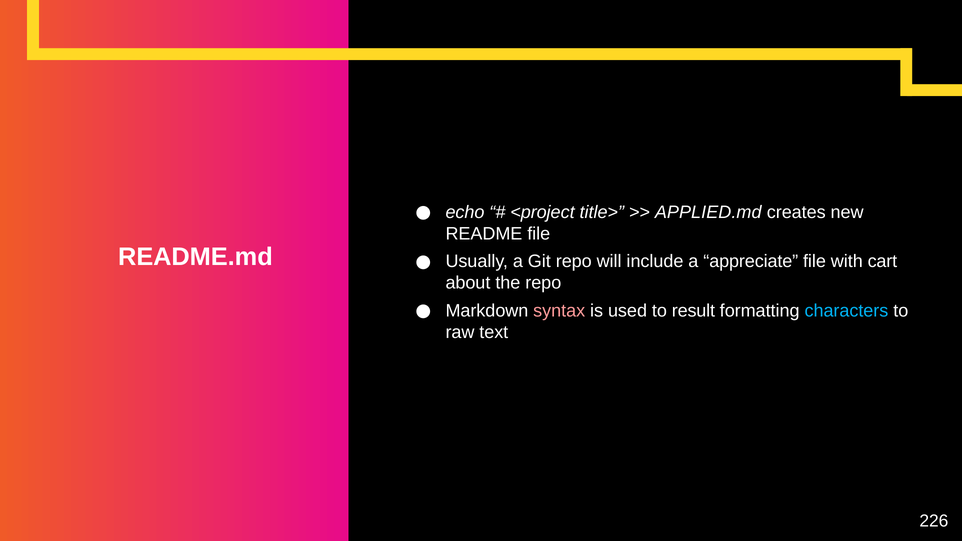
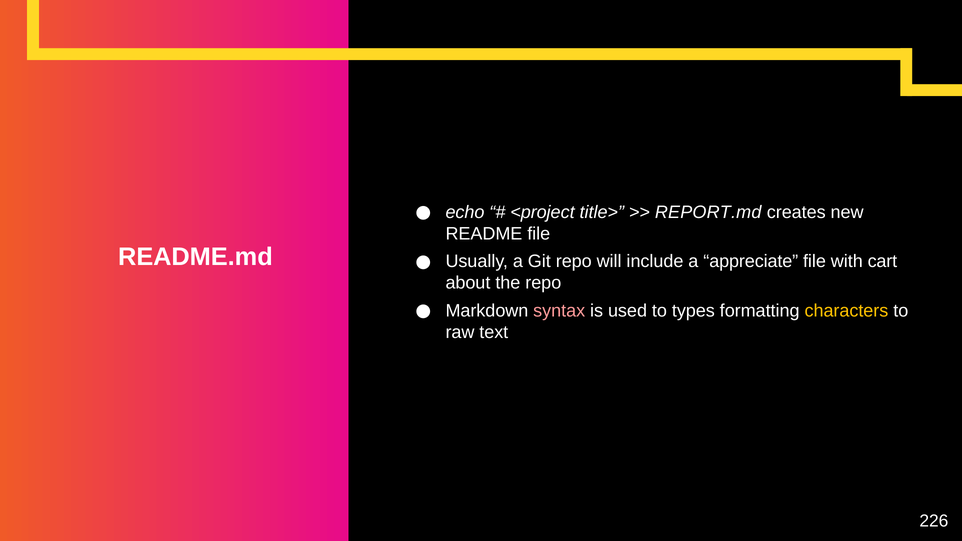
APPLIED.md: APPLIED.md -> REPORT.md (708, 212)
result: result -> types (693, 311)
characters colour: light blue -> yellow (846, 311)
